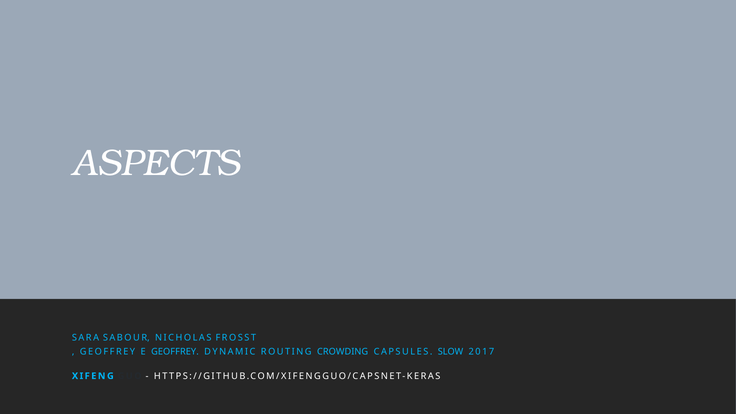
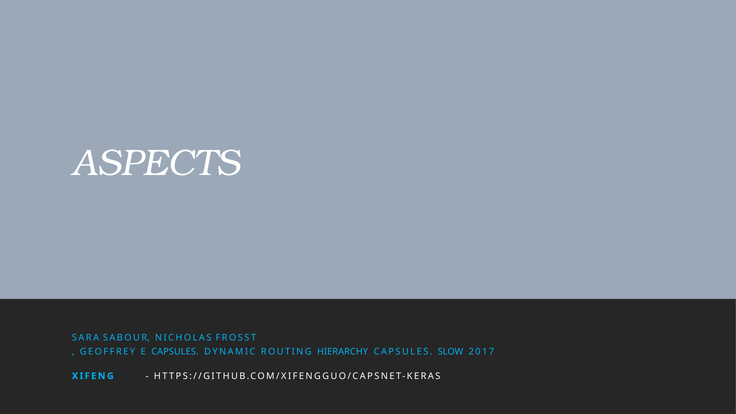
E GEOFFREY: GEOFFREY -> CAPSULES (175, 351)
CROWDING: CROWDING -> HIERARCHY (343, 351)
